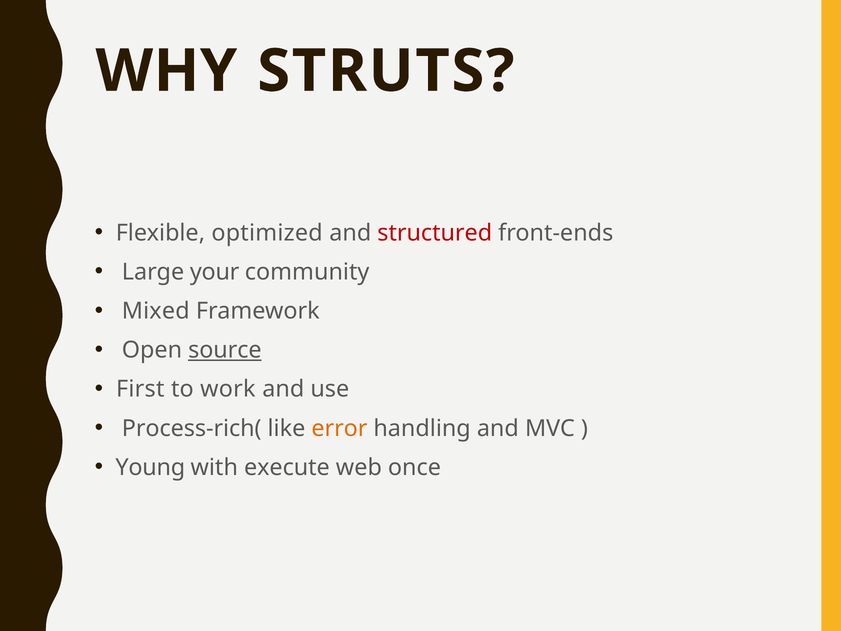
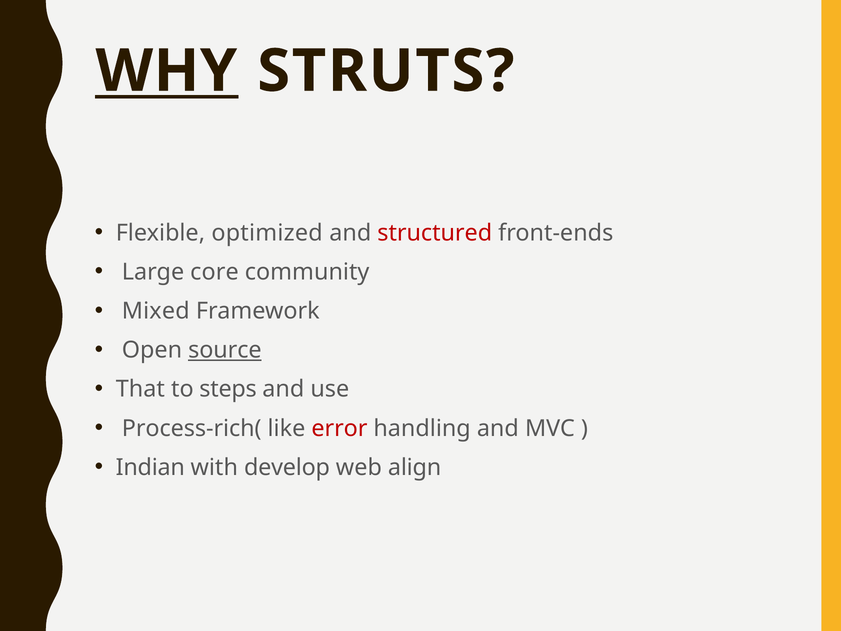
WHY underline: none -> present (166, 71)
your: your -> core (214, 272)
First: First -> That (140, 389)
work: work -> steps (228, 389)
error colour: orange -> red (339, 428)
Young: Young -> Indian (150, 467)
execute: execute -> develop (287, 467)
once: once -> align (415, 467)
